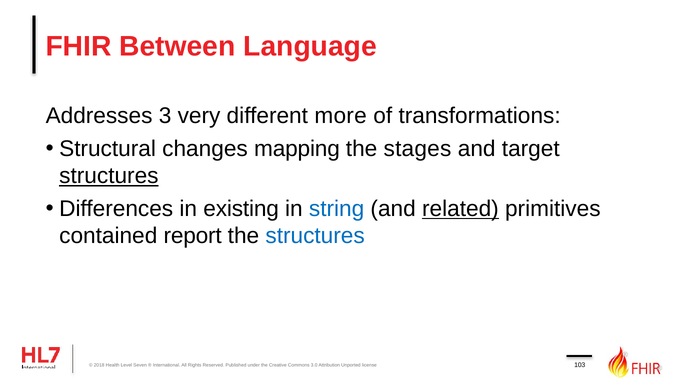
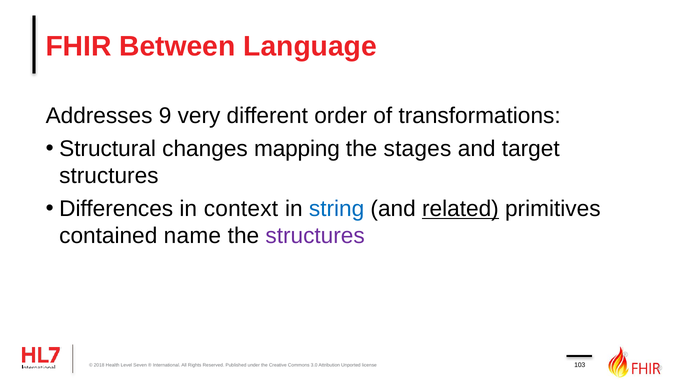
3: 3 -> 9 (165, 116)
more: more -> order (341, 116)
structures underline: present -> none (109, 176)
existing: existing -> context (241, 209)
report: report -> name (192, 236)
structures colour: blue -> purple (315, 236)
